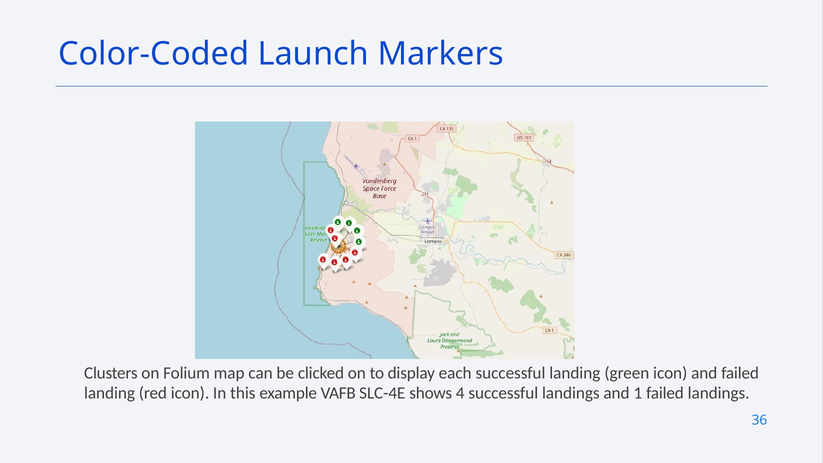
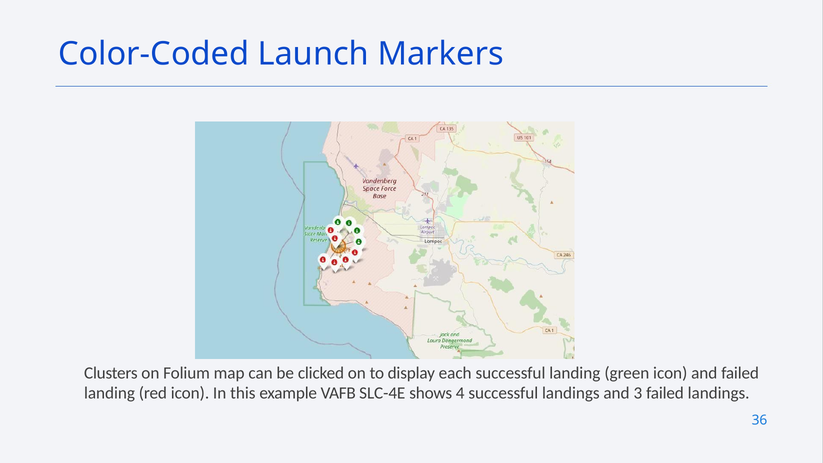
1: 1 -> 3 (638, 393)
